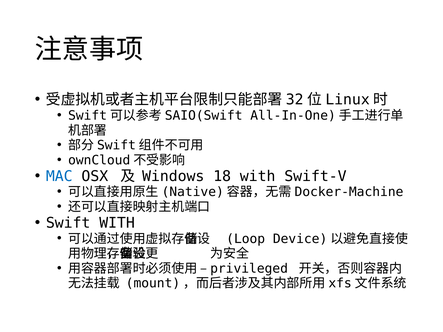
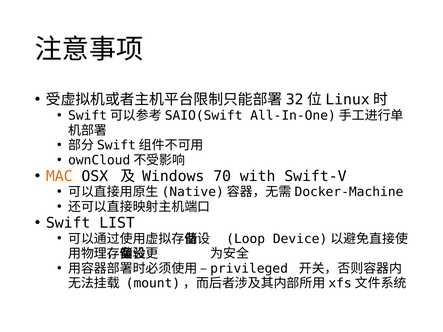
MAC colour: blue -> orange (59, 176)
18: 18 -> 70 (222, 176)
Swift WITH: WITH -> LIST (117, 223)
